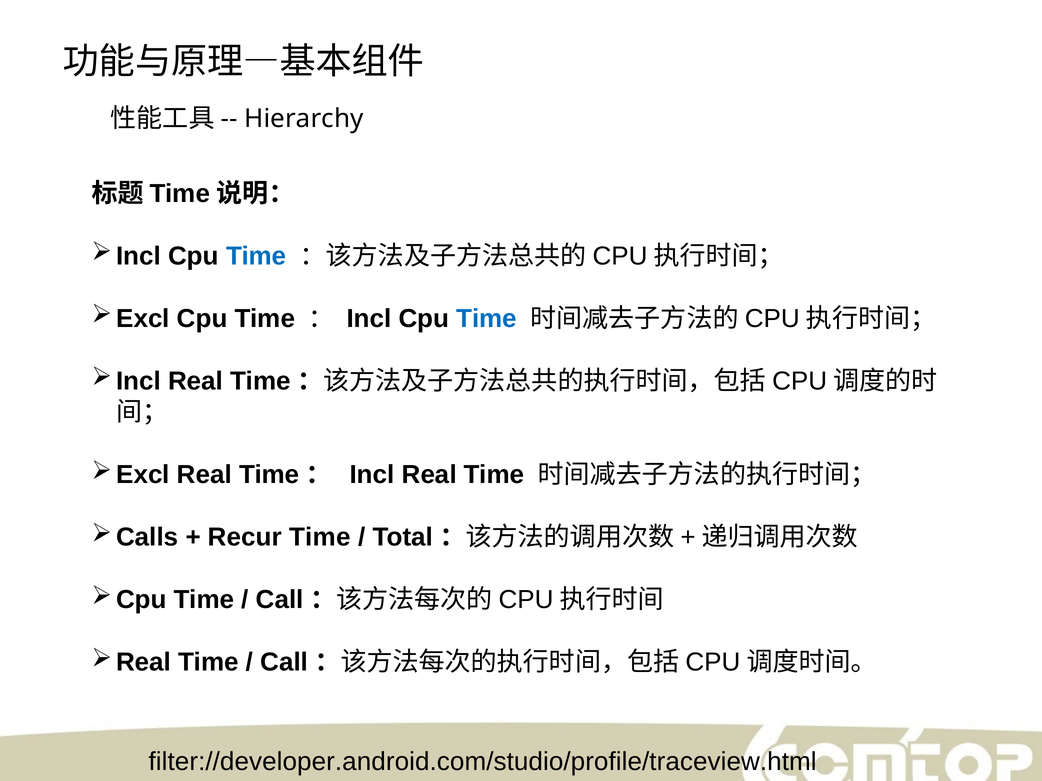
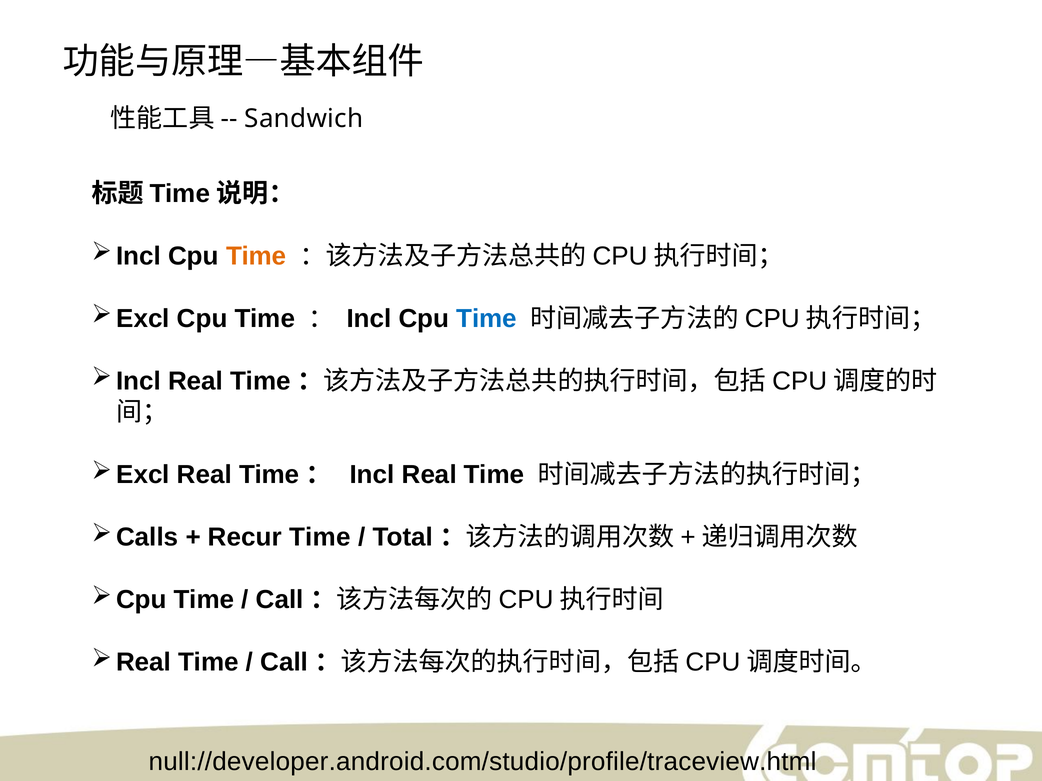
Hierarchy: Hierarchy -> Sandwich (304, 119)
Time colour: blue -> orange (256, 256)
filter://developer.android.com/studio/profile/traceview.html: filter://developer.android.com/studio/profile/traceview.html -> null://developer.android.com/studio/profile/traceview.html (483, 762)
